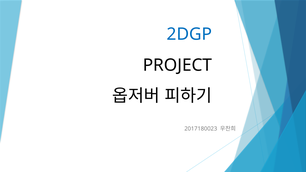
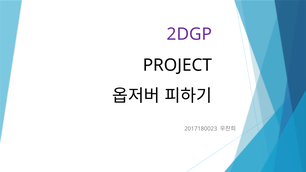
2DGP colour: blue -> purple (189, 34)
